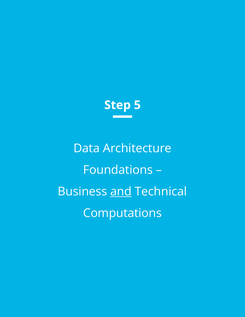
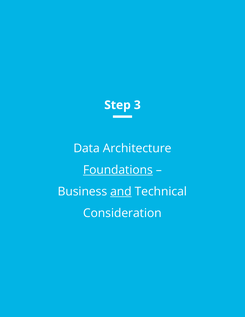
5: 5 -> 3 (137, 105)
Foundations underline: none -> present (118, 170)
Computations: Computations -> Consideration (122, 213)
